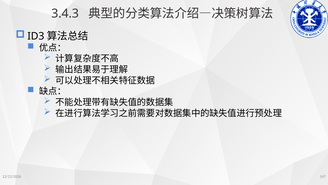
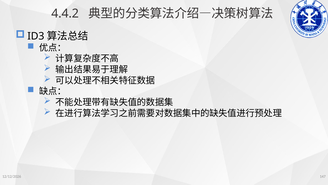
3.4.3: 3.4.3 -> 4.4.2 (65, 14)
